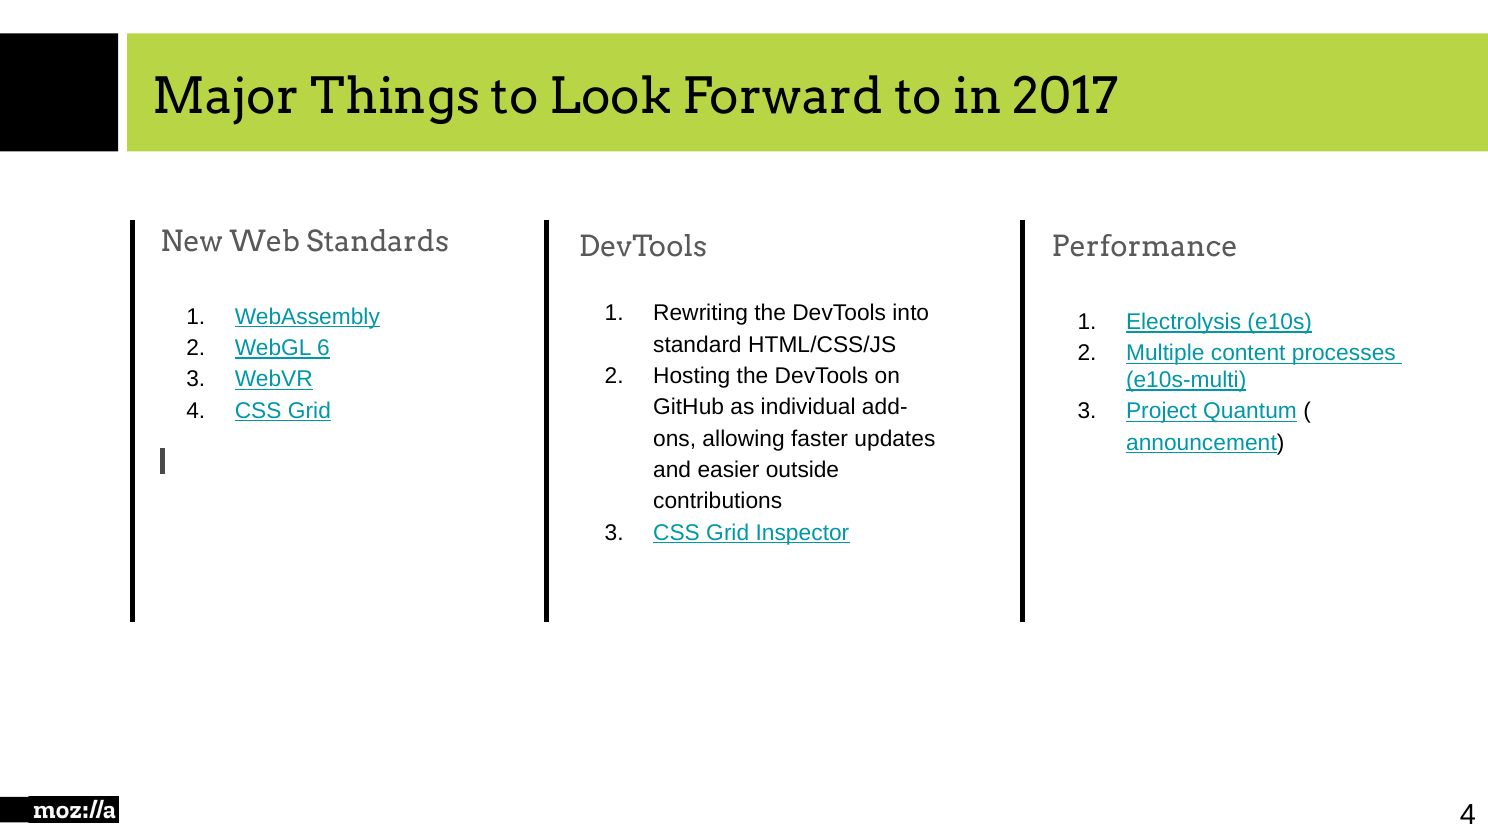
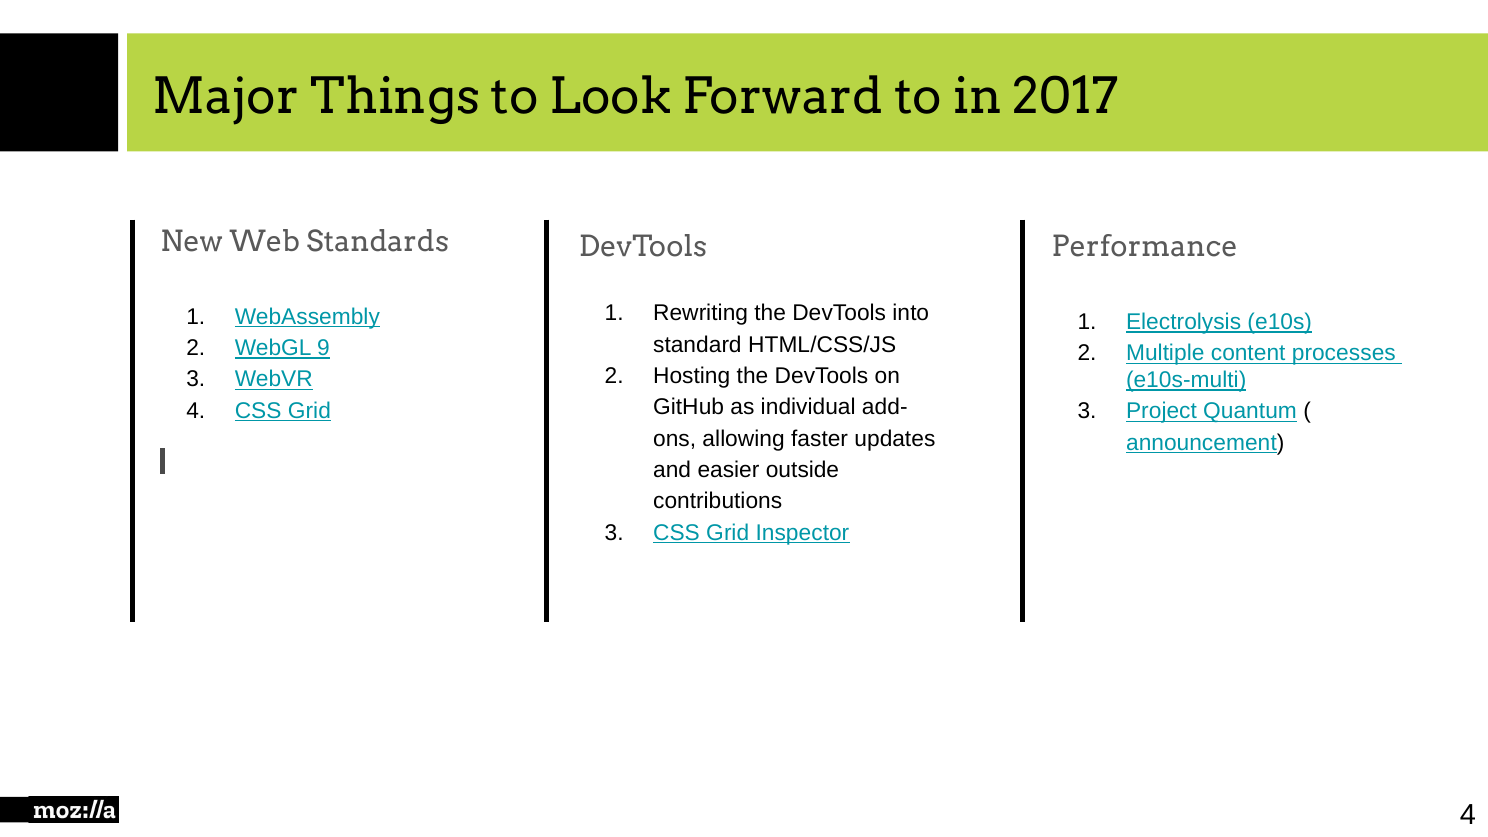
6: 6 -> 9 (323, 348)
